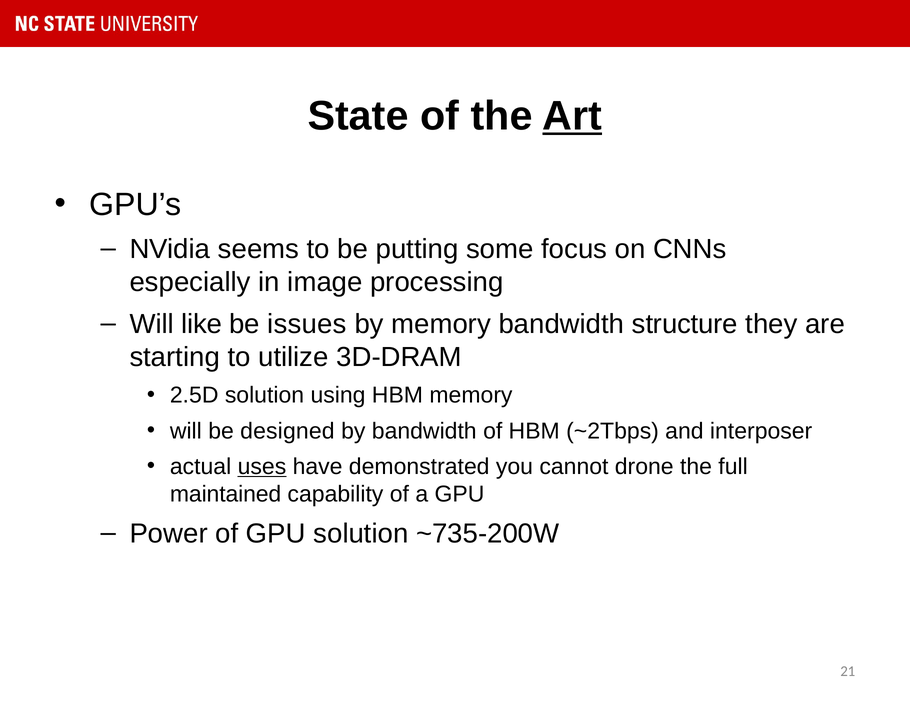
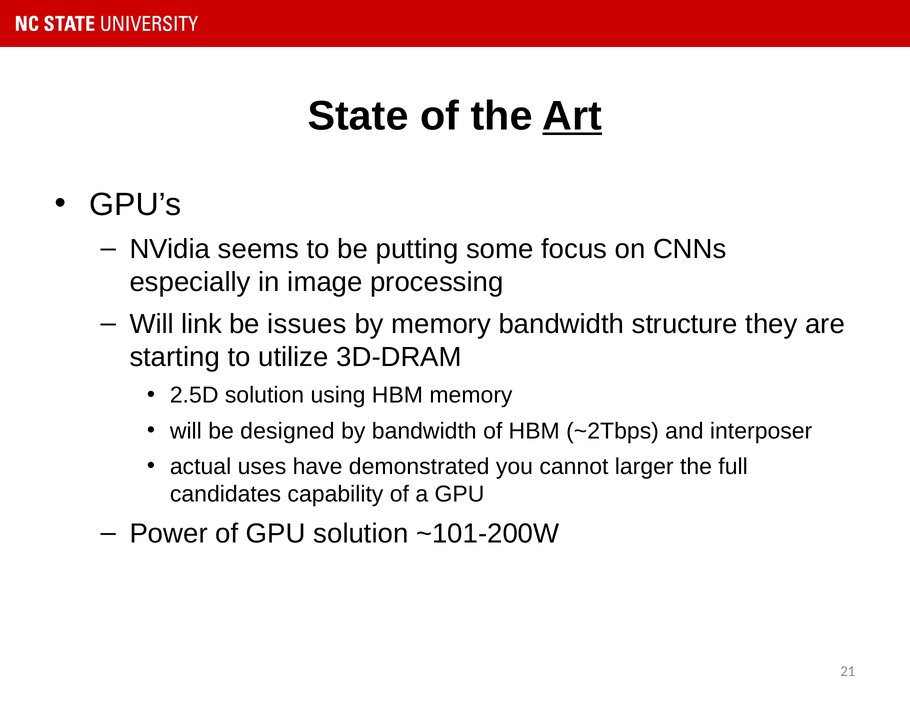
like: like -> link (202, 324)
uses underline: present -> none (262, 467)
drone: drone -> larger (644, 467)
maintained: maintained -> candidates (226, 494)
~735-200W: ~735-200W -> ~101-200W (488, 534)
